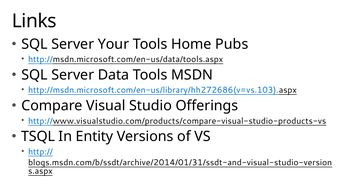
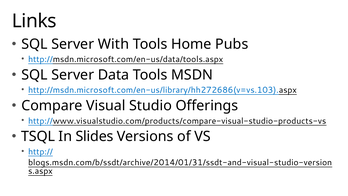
Your: Your -> With (113, 44)
Entity: Entity -> Slides (95, 136)
